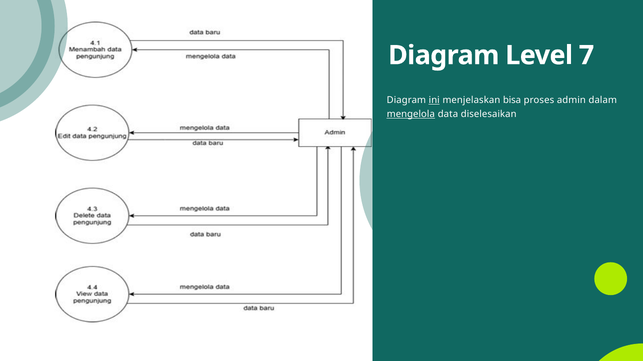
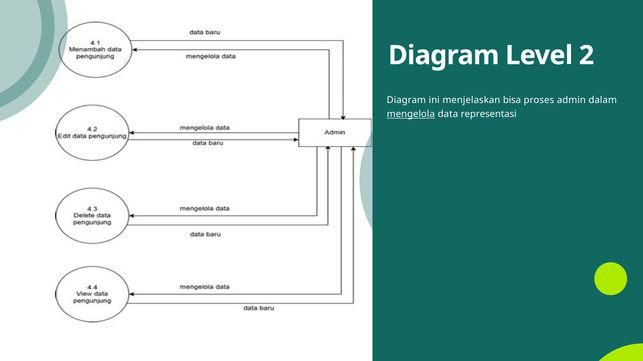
7: 7 -> 2 (587, 55)
ini underline: present -> none (434, 100)
diselesaikan: diselesaikan -> representasi (489, 115)
